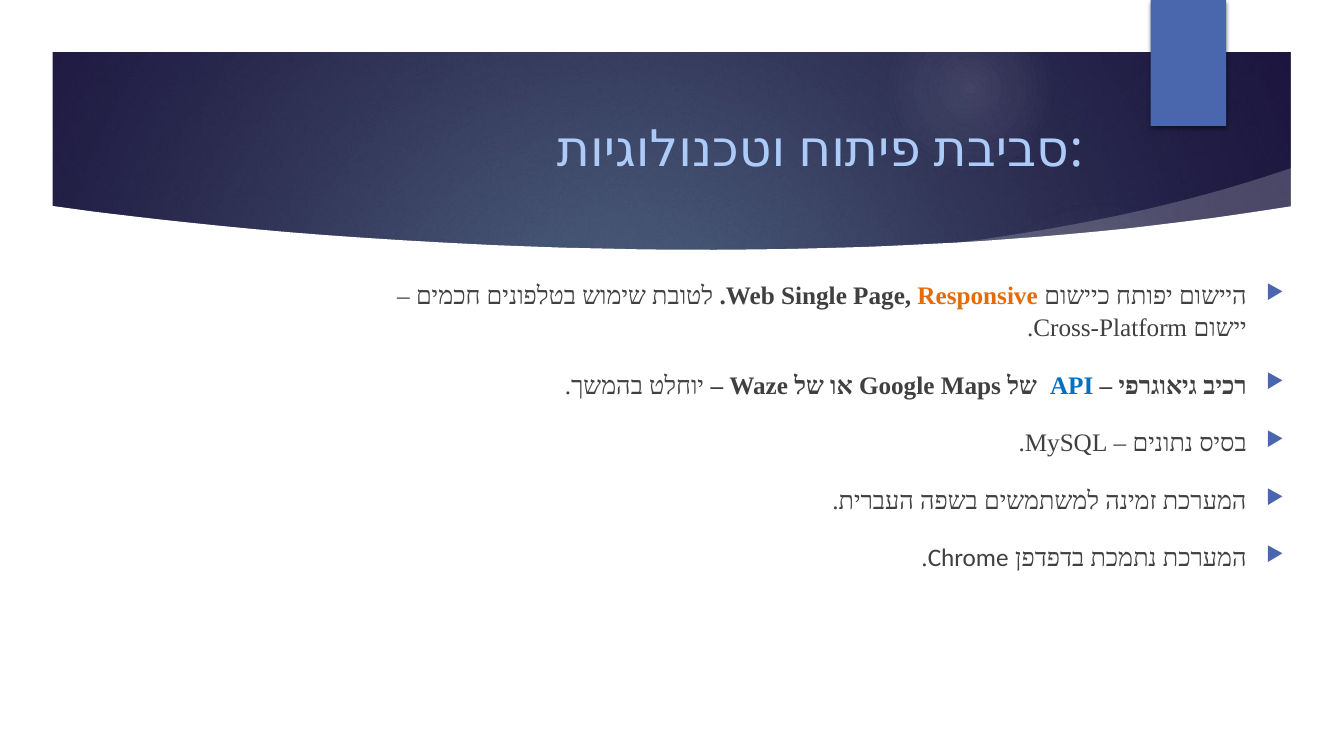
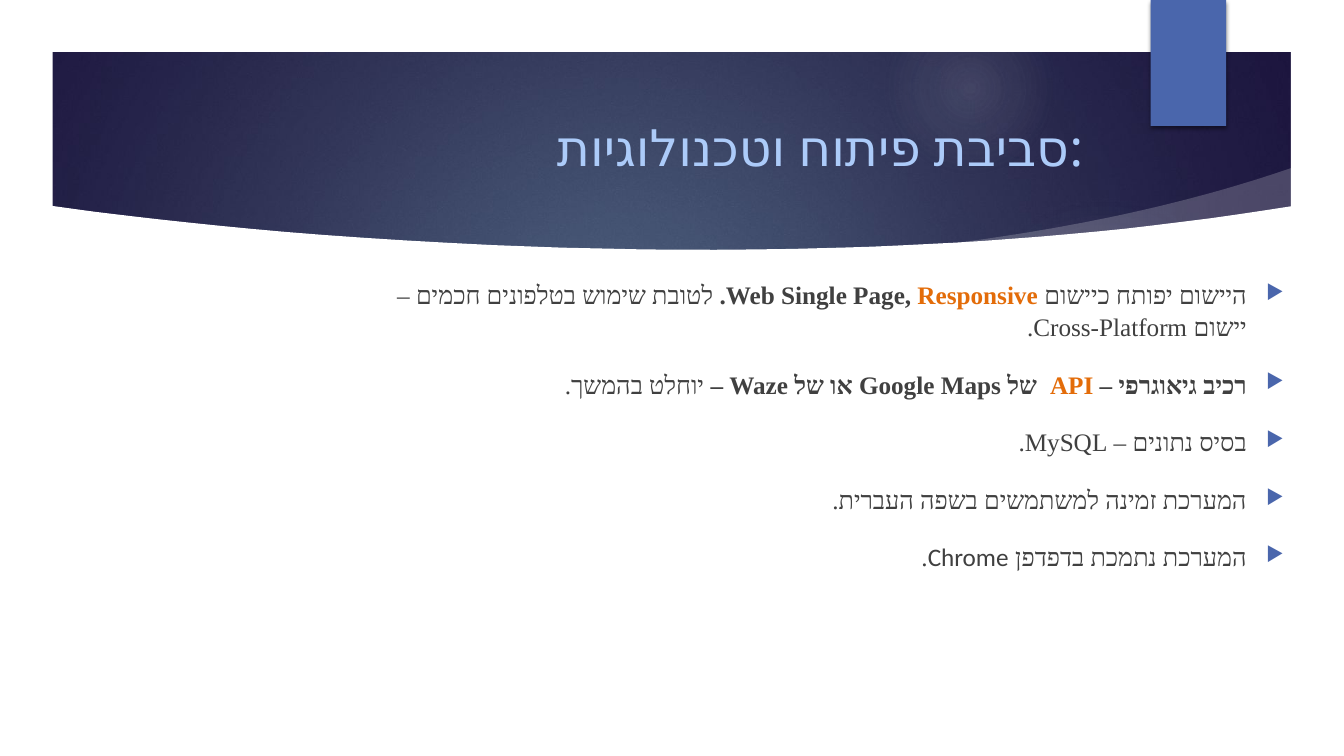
API colour: blue -> orange (1072, 386)
